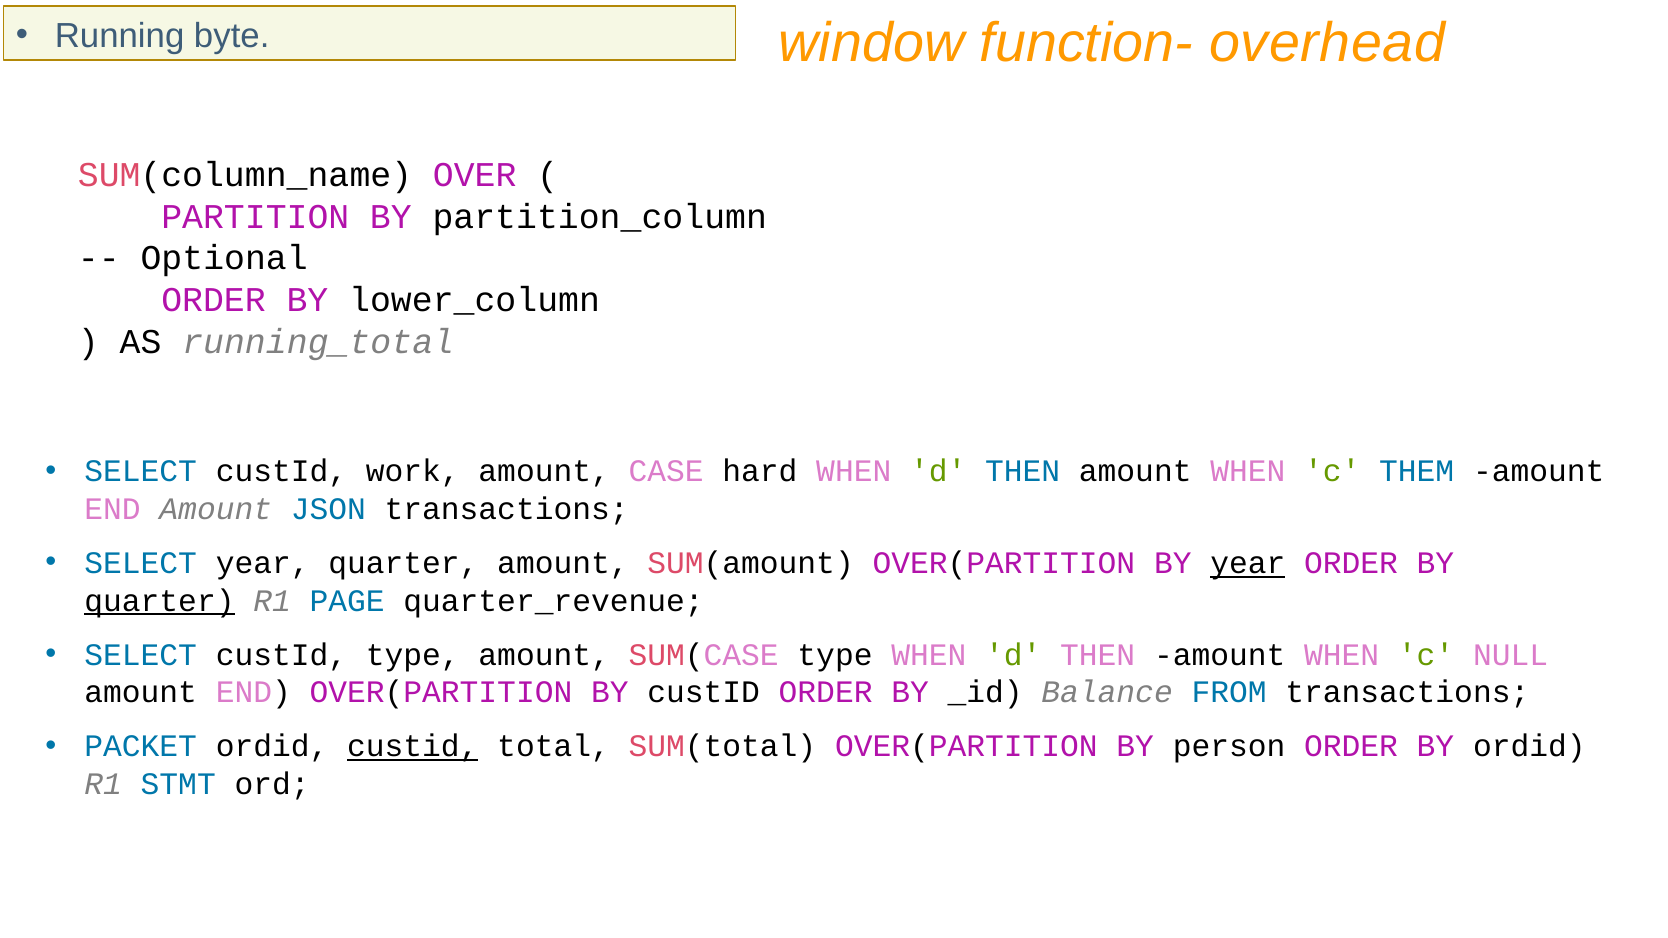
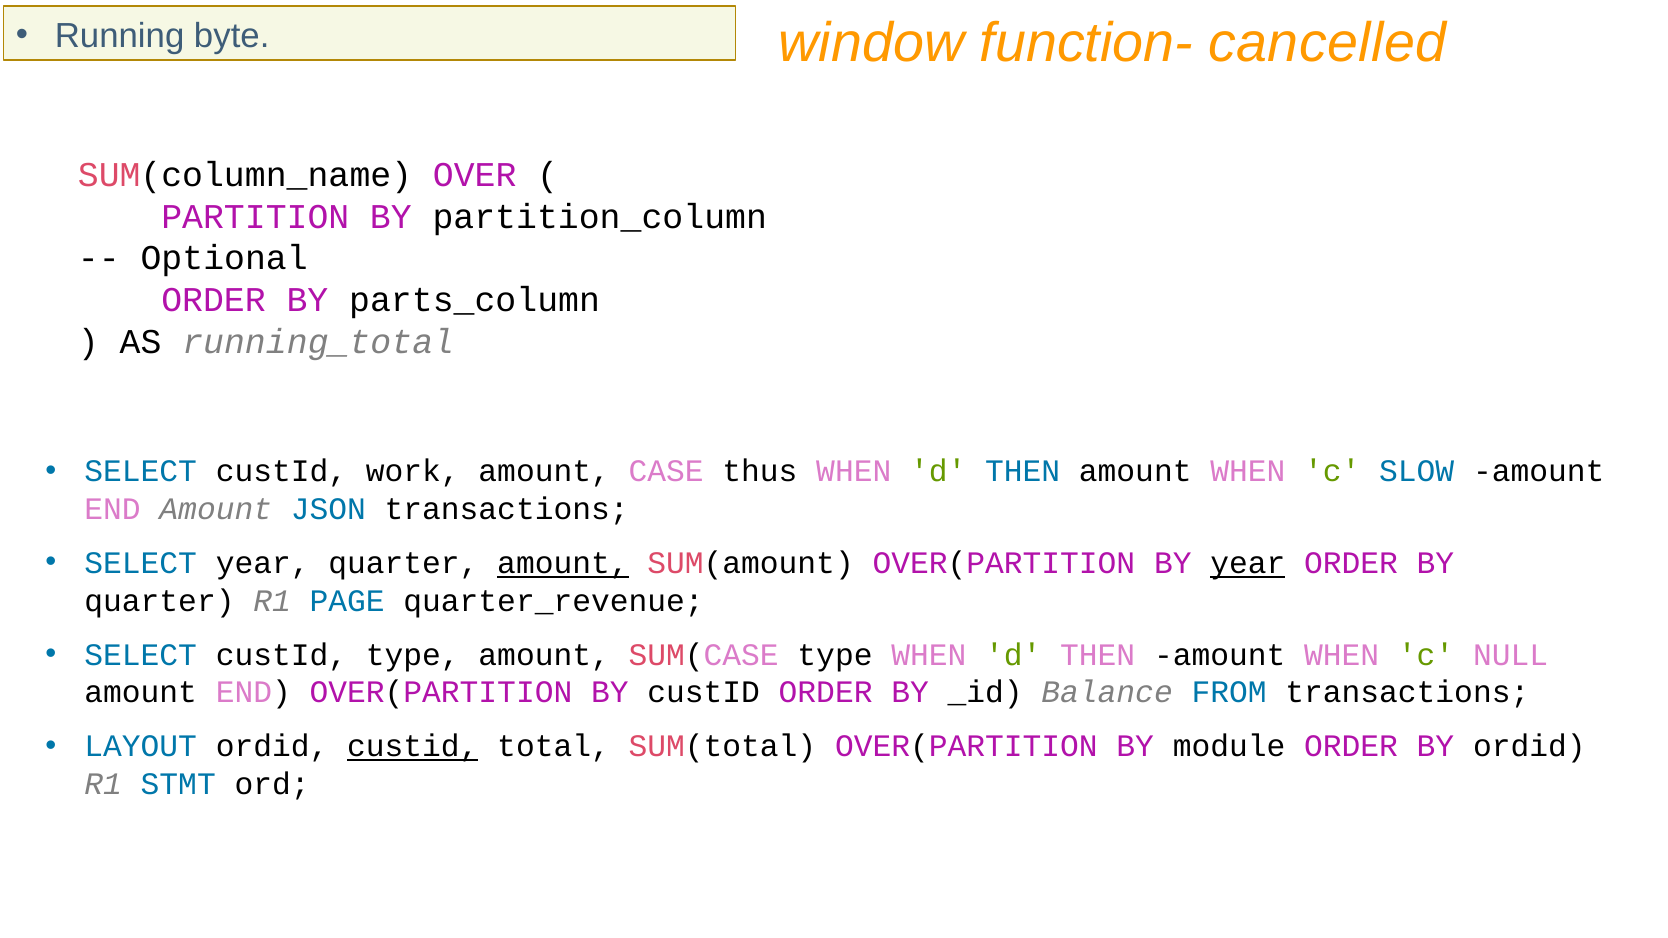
overhead: overhead -> cancelled (1327, 43)
lower_column: lower_column -> parts_column (475, 300)
hard: hard -> thus (760, 472)
THEM: THEM -> SLOW (1417, 472)
amount underline: none -> present (563, 563)
quarter underline: present -> none (159, 601)
PACKET: PACKET -> LAYOUT (141, 747)
person: person -> module (1229, 747)
